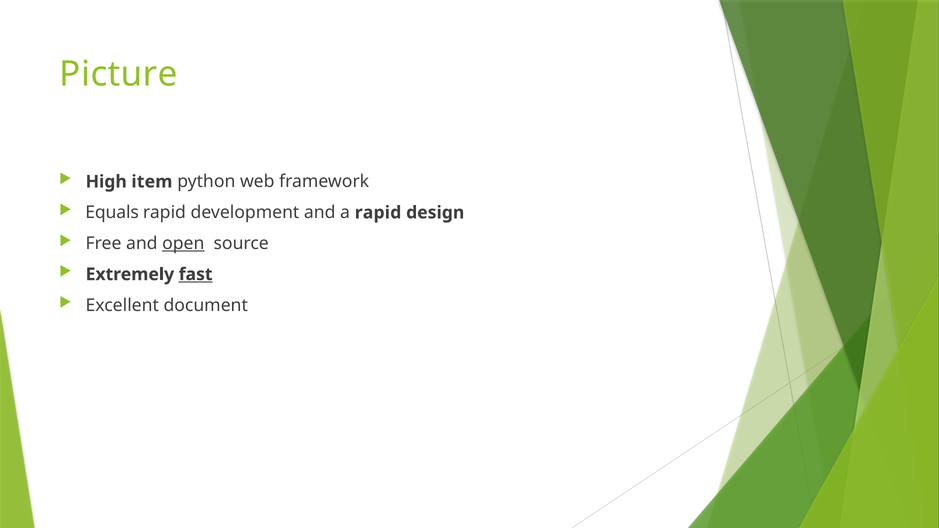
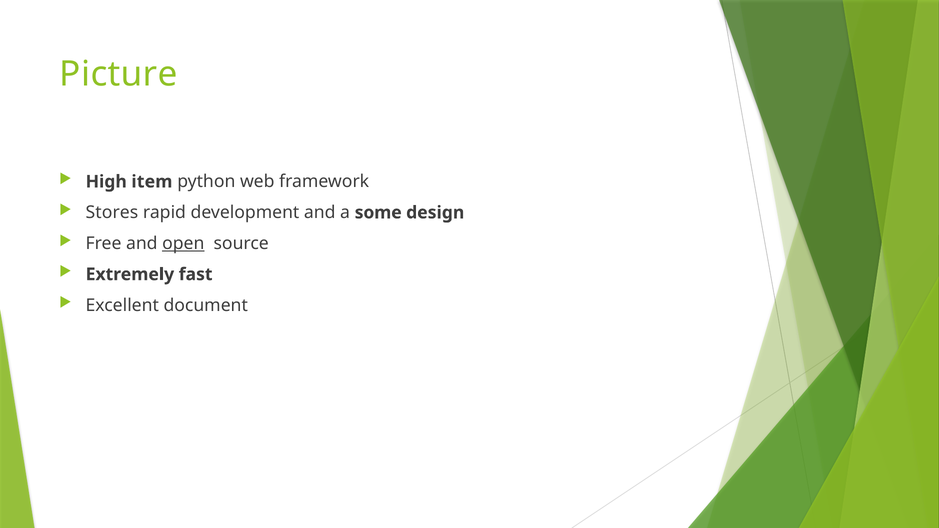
Equals: Equals -> Stores (112, 213)
a rapid: rapid -> some (378, 213)
fast underline: present -> none (196, 274)
